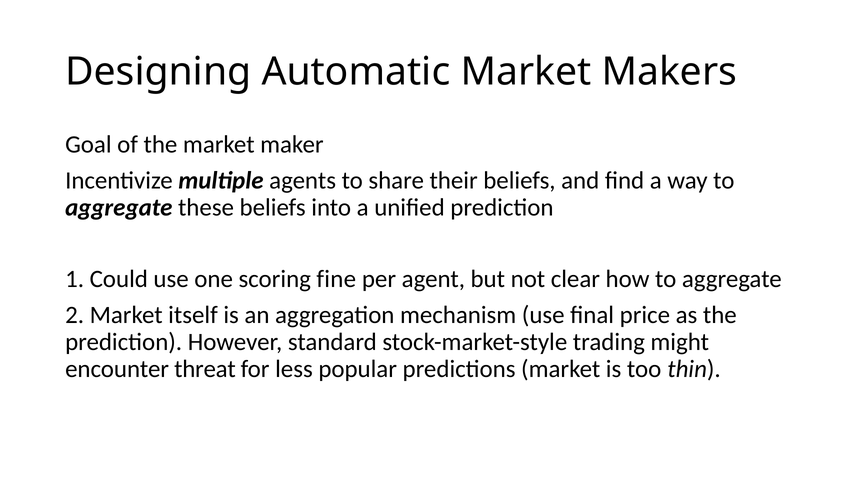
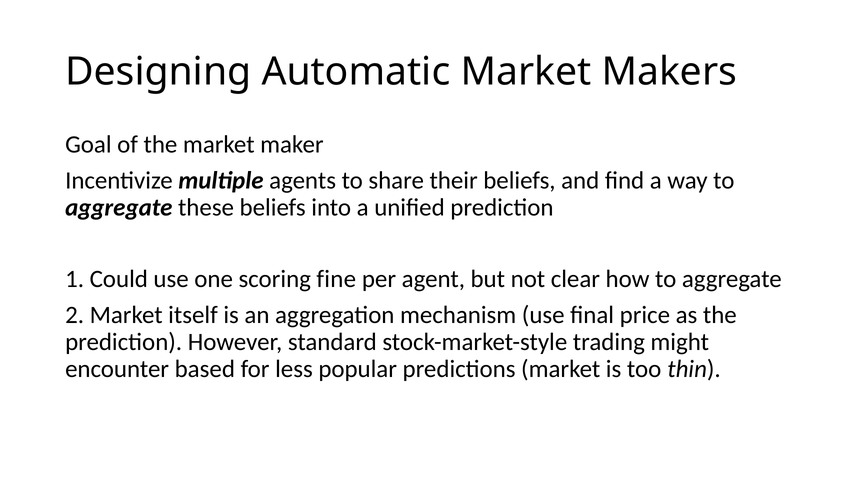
threat: threat -> based (205, 369)
